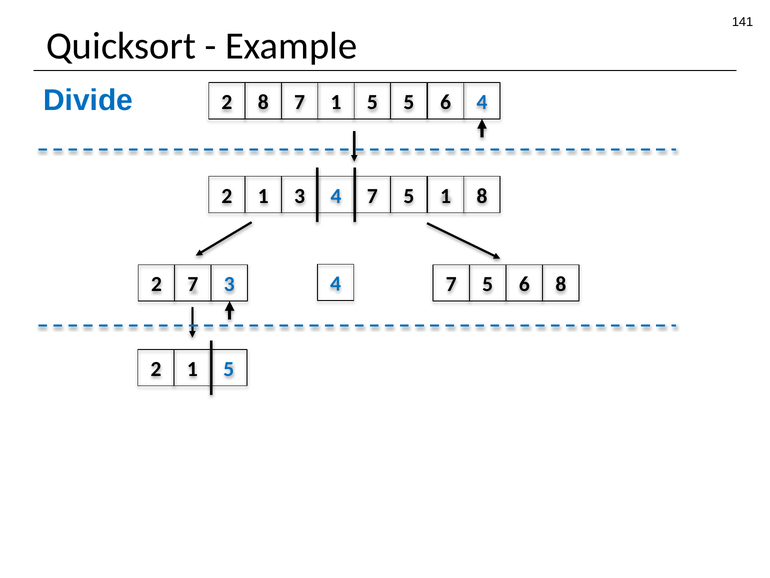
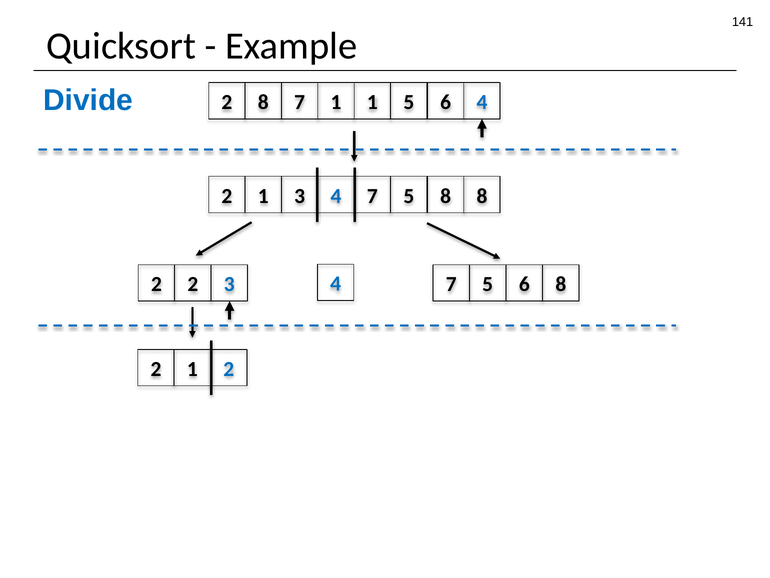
7 1 5: 5 -> 1 (372, 102)
5 1: 1 -> 8 (446, 196)
2 7: 7 -> 2 (193, 284)
2 1 5: 5 -> 2 (229, 369)
